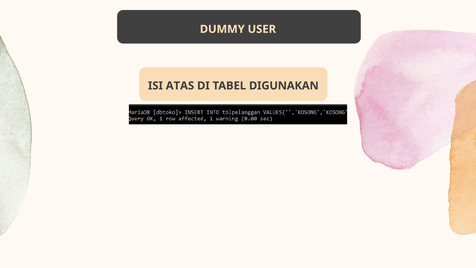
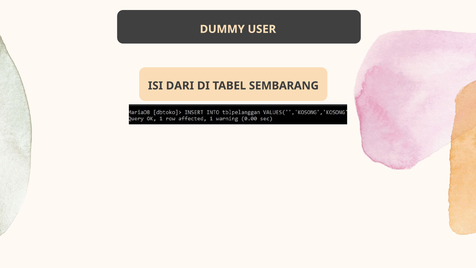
ATAS: ATAS -> DARI (180, 86)
DIGUNAKAN: DIGUNAKAN -> SEMBARANG (284, 86)
